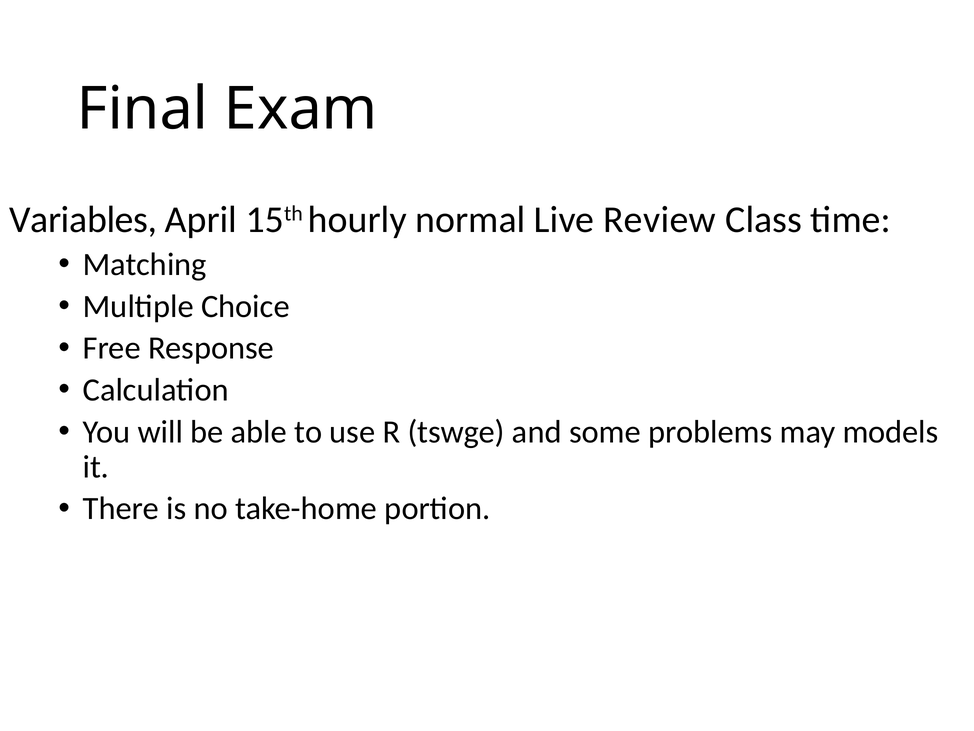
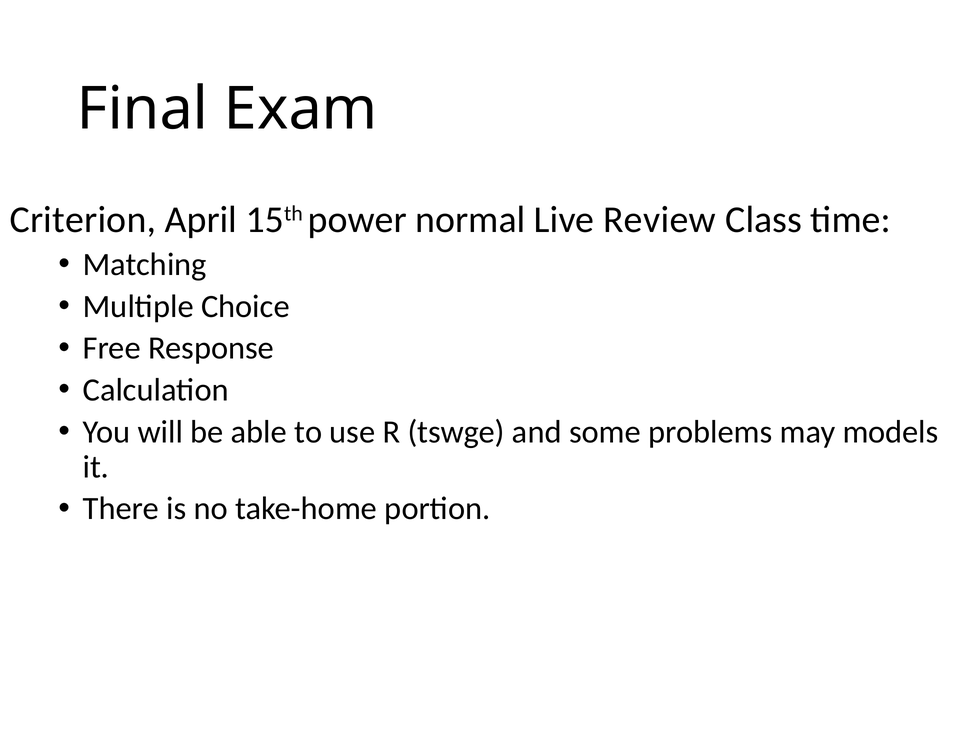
Variables: Variables -> Criterion (83, 220)
hourly: hourly -> power (357, 220)
